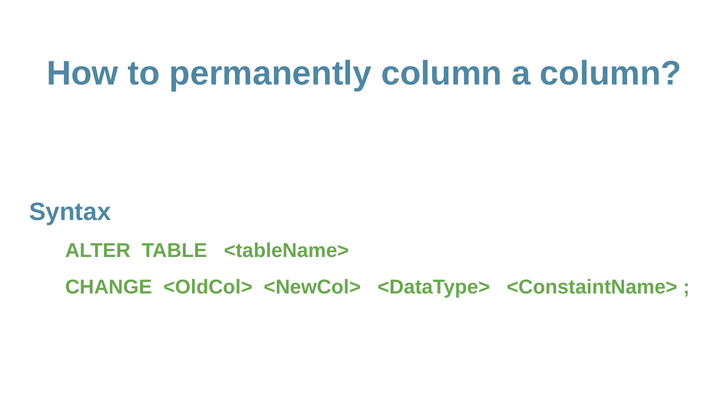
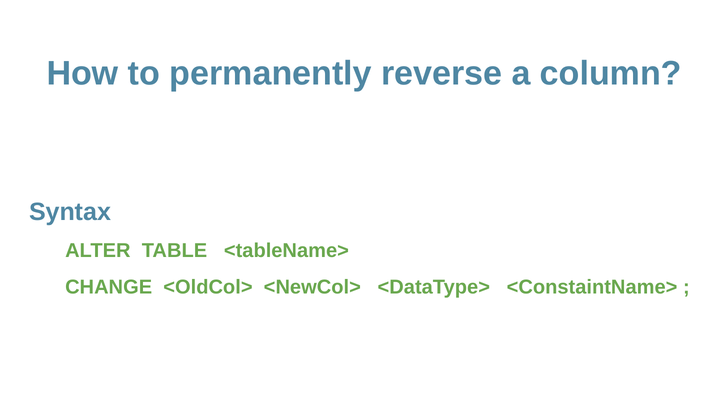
permanently column: column -> reverse (442, 73)
